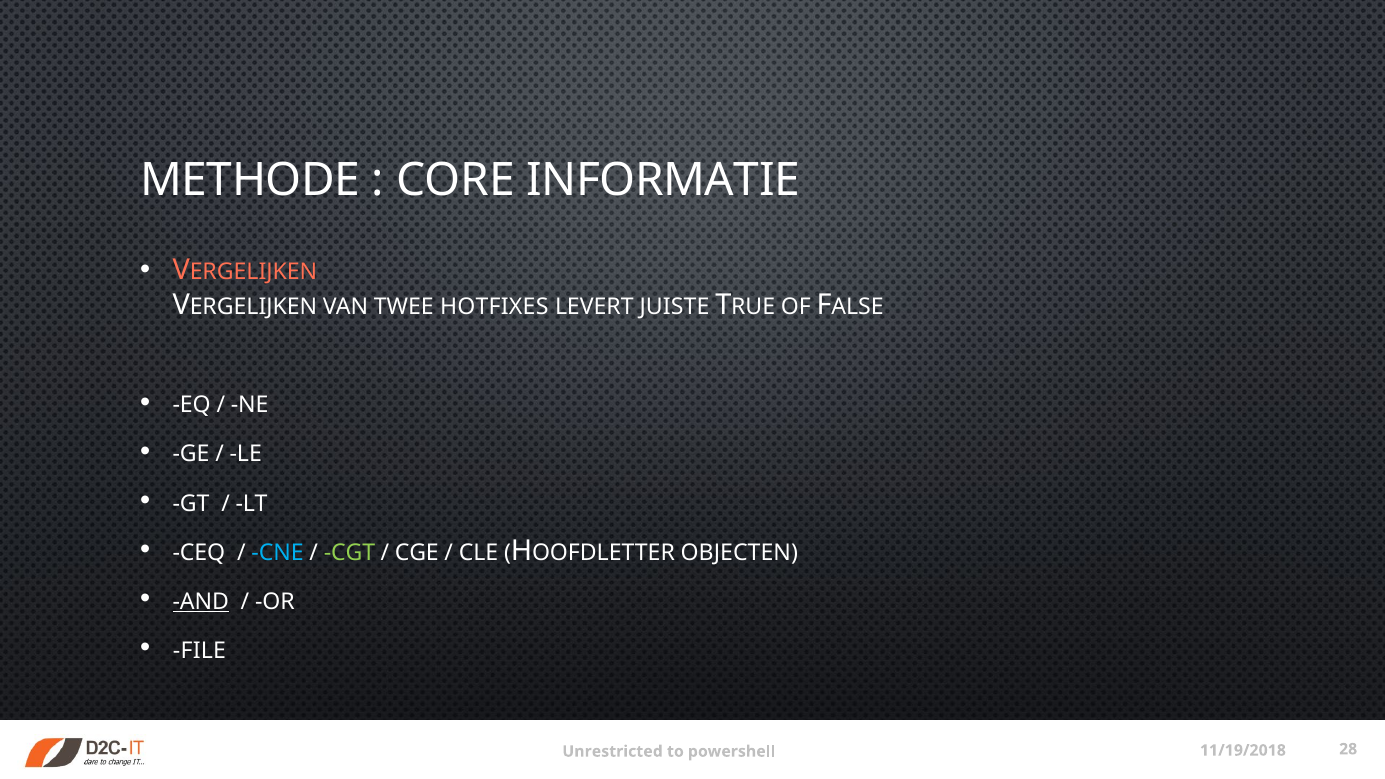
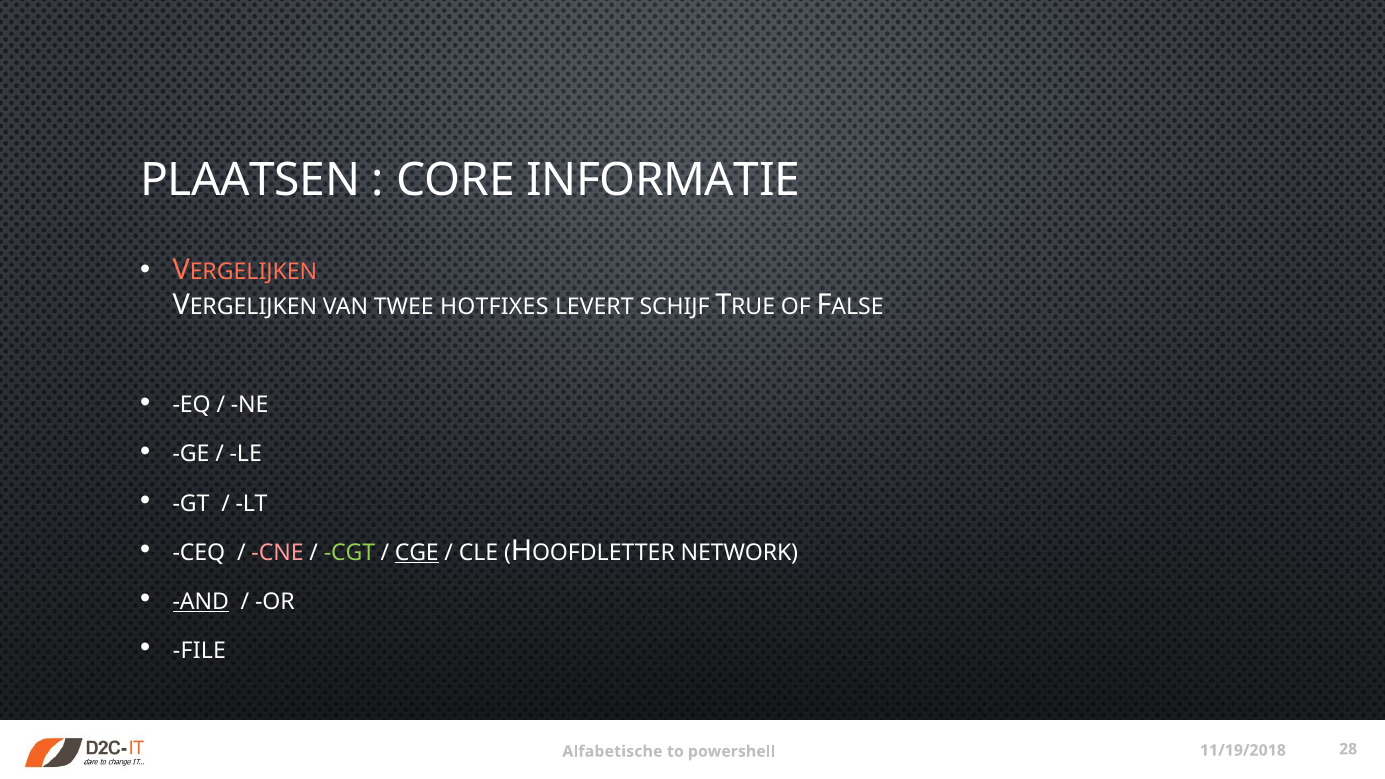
METHODE: METHODE -> PLAATSEN (250, 181)
JUISTE: JUISTE -> SCHIJF (675, 307)
CNE colour: light blue -> pink (278, 553)
CGE underline: none -> present (417, 553)
OBJECTEN: OBJECTEN -> NETWORK (739, 553)
Unrestricted: Unrestricted -> Alfabetische (612, 751)
